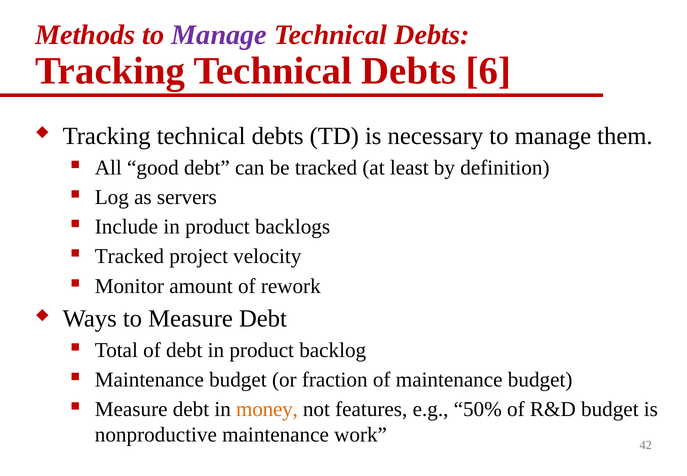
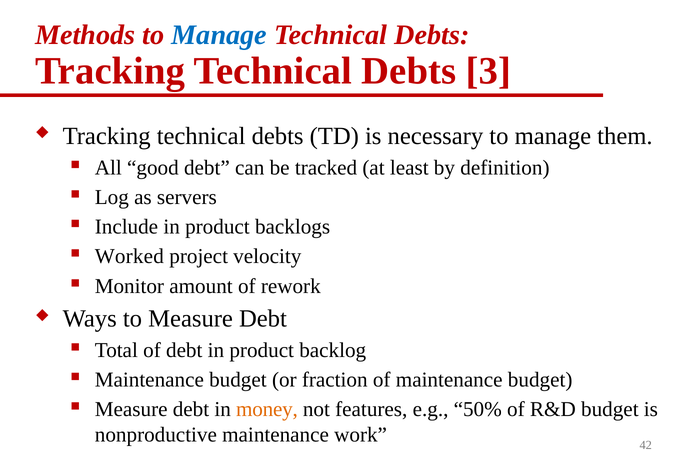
Manage colour: purple -> blue (219, 35)
6: 6 -> 3 (489, 71)
Tracked: Tracked -> Worked (129, 256)
